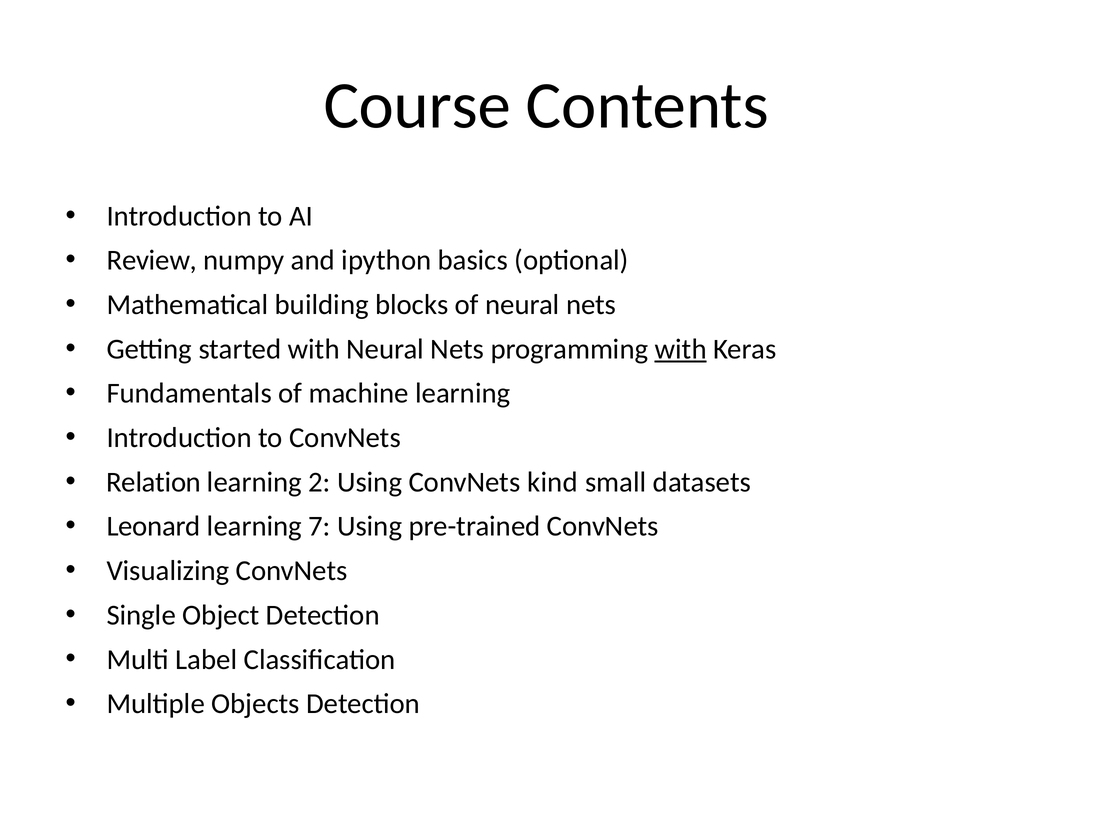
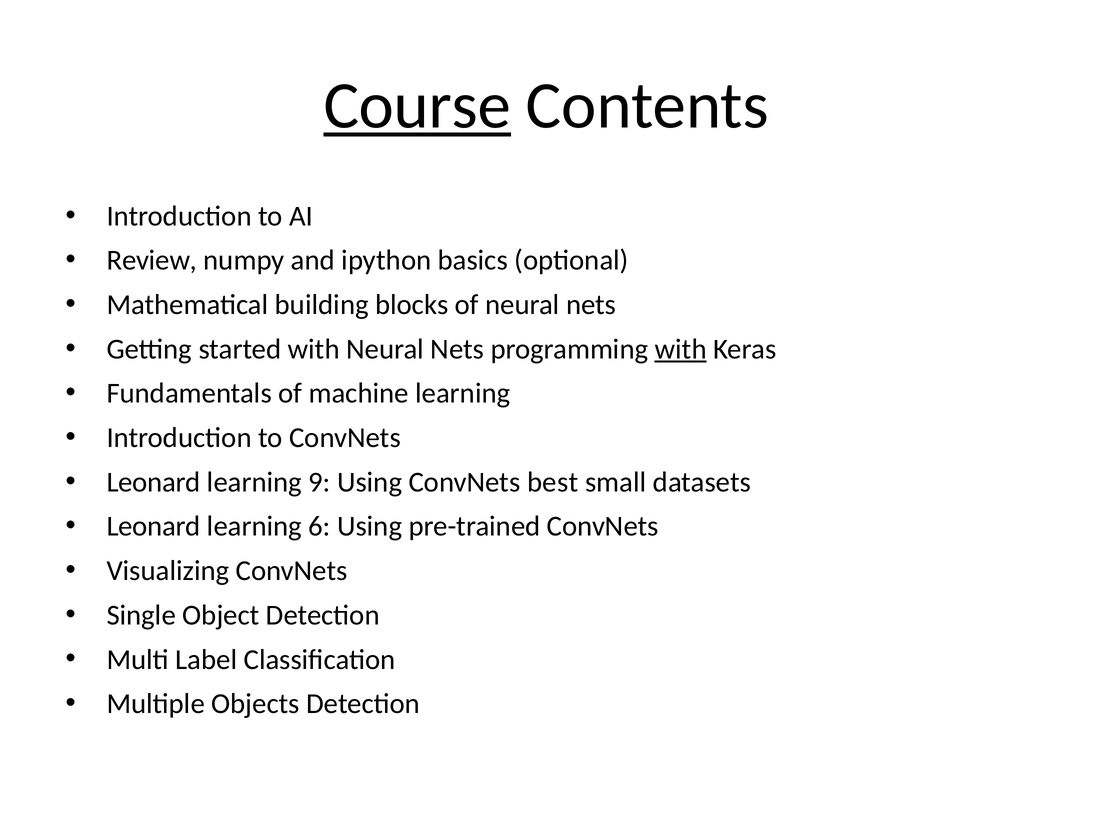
Course underline: none -> present (417, 106)
Relation: Relation -> Leonard (154, 482)
2: 2 -> 9 (320, 482)
kind: kind -> best (553, 482)
7: 7 -> 6 (320, 526)
